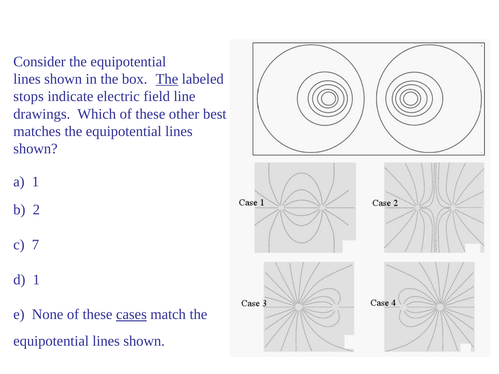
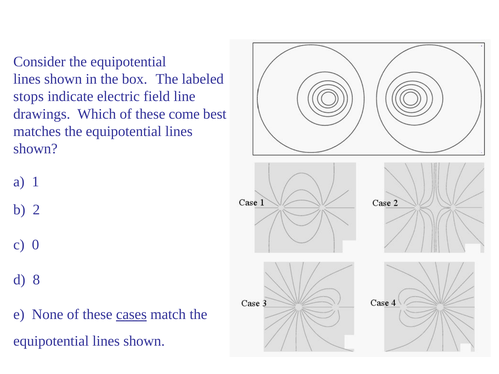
The underline: present -> none (167, 79)
other: other -> come (184, 114)
7: 7 -> 0 (36, 245)
d 1: 1 -> 8 (36, 280)
